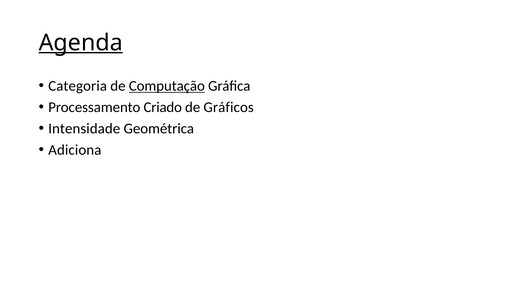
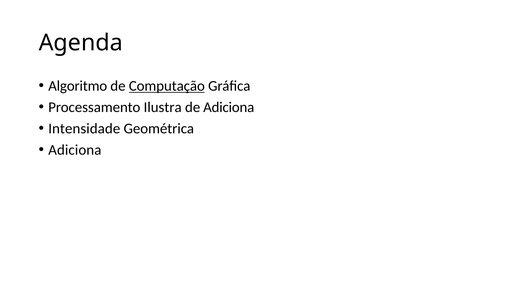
Agenda underline: present -> none (81, 43)
Categoria: Categoria -> Algoritmo (78, 86)
Criado: Criado -> Ilustra (163, 107)
de Gráficos: Gráficos -> Adiciona (229, 107)
